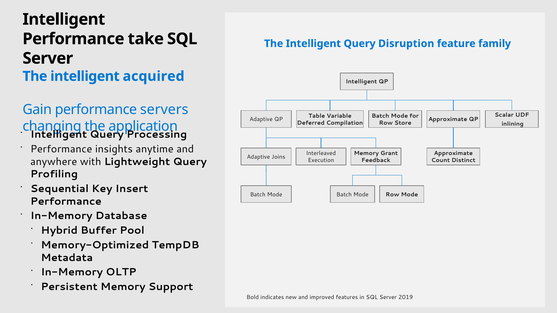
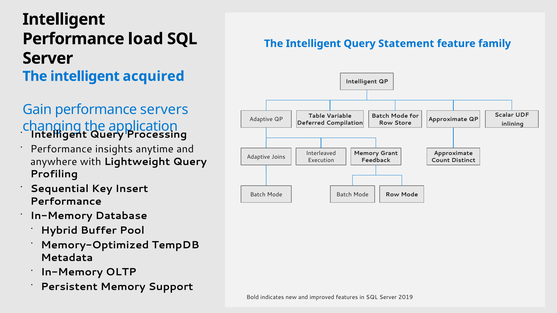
take: take -> load (146, 39)
Disruption: Disruption -> Statement (406, 44)
